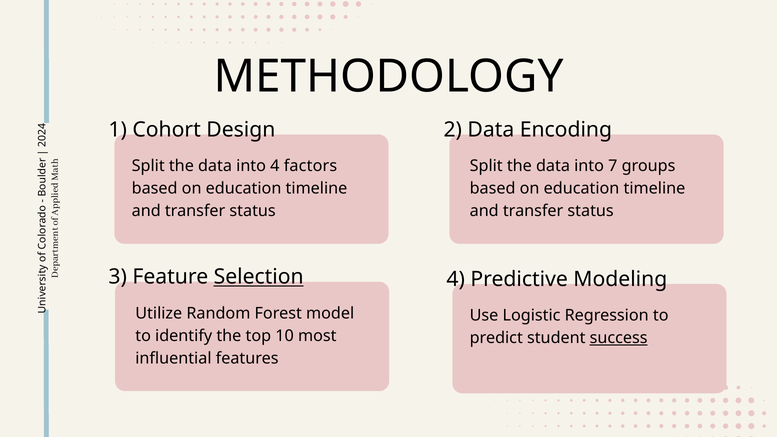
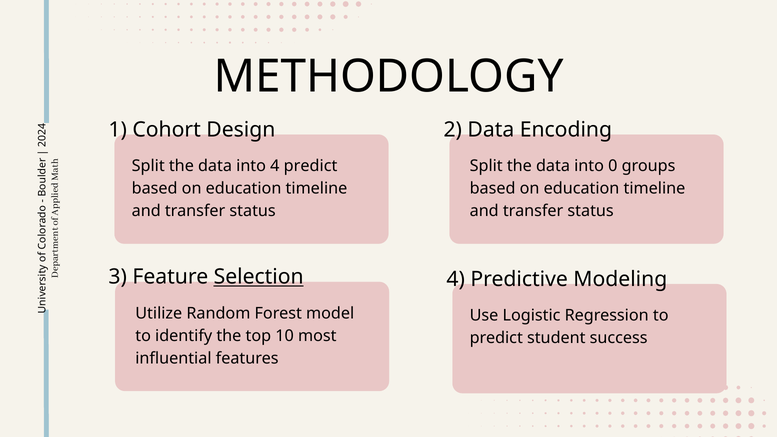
4 factors: factors -> predict (311, 166)
into 7: 7 -> 0 (613, 166)
success underline: present -> none (619, 338)
